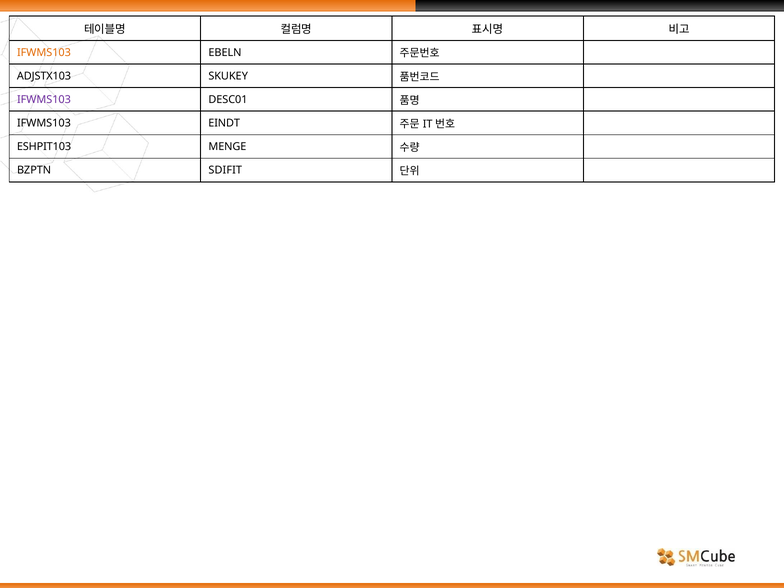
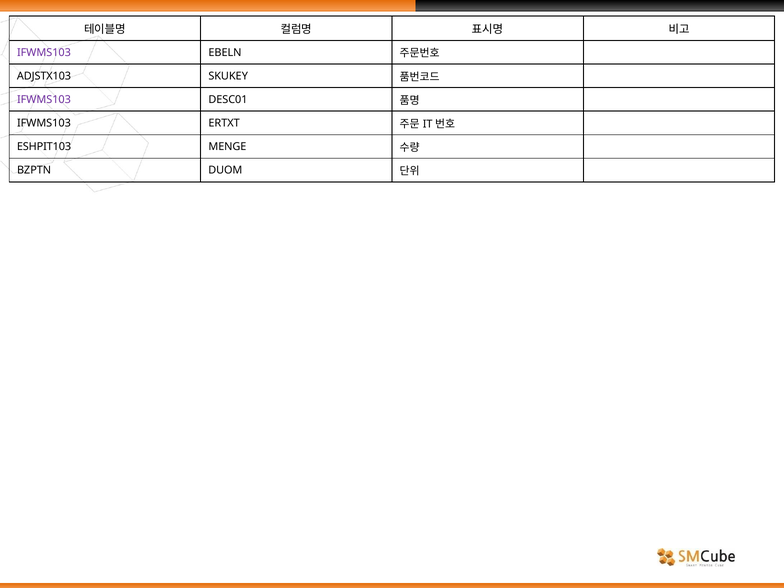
IFWMS103 colour: orange -> purple (44, 52)
EINDT: EINDT -> ERTXT (224, 123)
SDIFIT: SDIFIT -> DUOM (225, 170)
